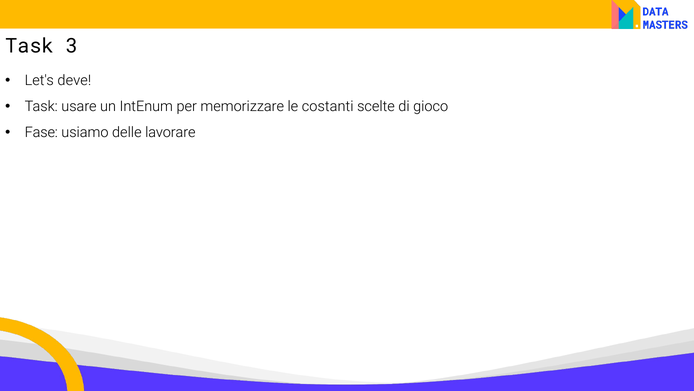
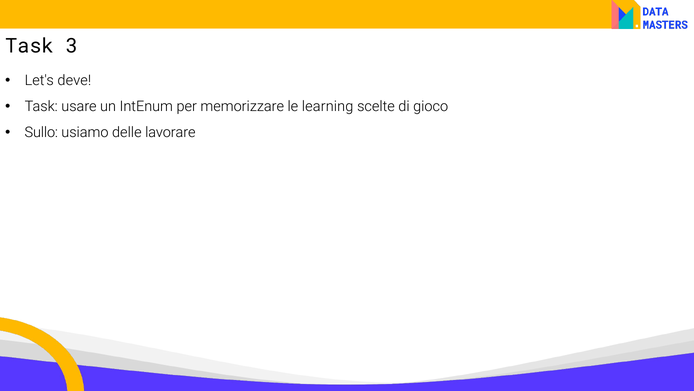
costanti: costanti -> learning (328, 106)
Fase: Fase -> Sullo (41, 133)
